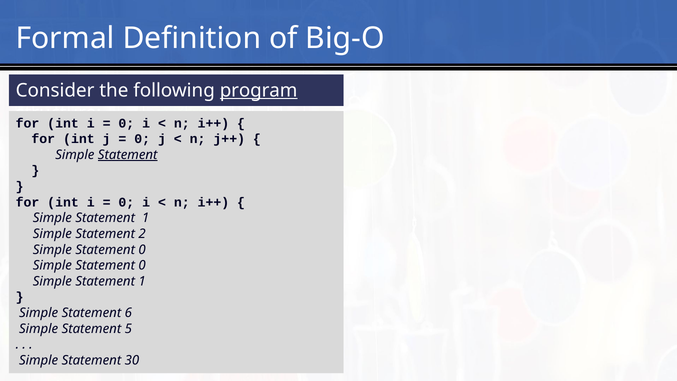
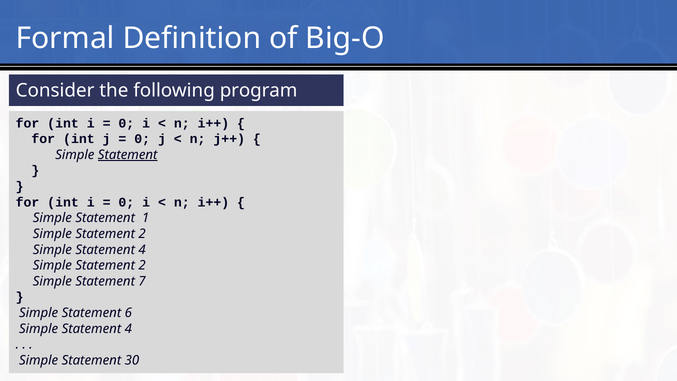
program underline: present -> none (259, 90)
0: 0 -> 4 (142, 250)
0: 0 -> 2 (142, 265)
1: 1 -> 7 (142, 281)
5: 5 -> 4 (128, 329)
